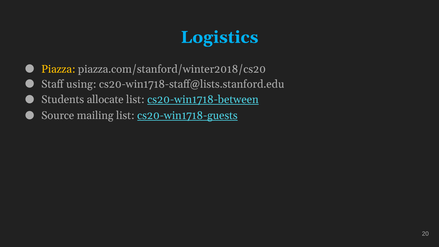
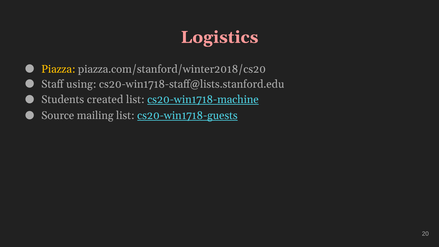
Logistics colour: light blue -> pink (220, 37)
allocate: allocate -> created (105, 99)
cs20-win1718-between: cs20-win1718-between -> cs20-win1718-machine (203, 99)
